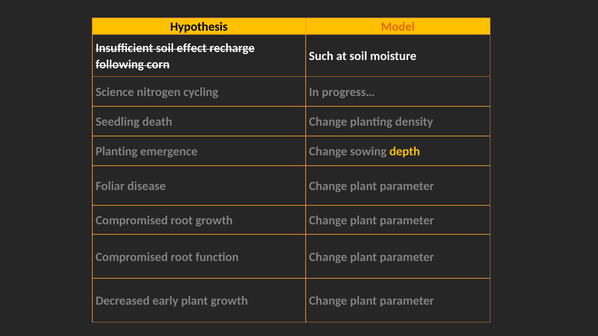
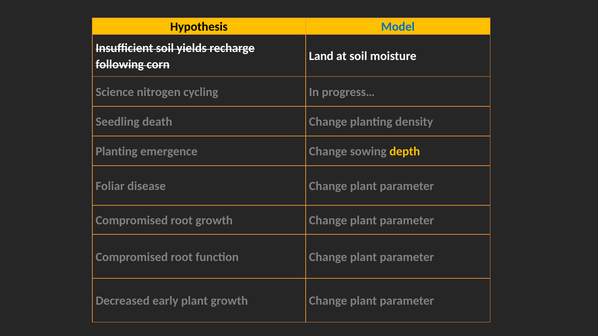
Model colour: orange -> blue (398, 27)
effect: effect -> yields (192, 48)
Such: Such -> Land (321, 56)
